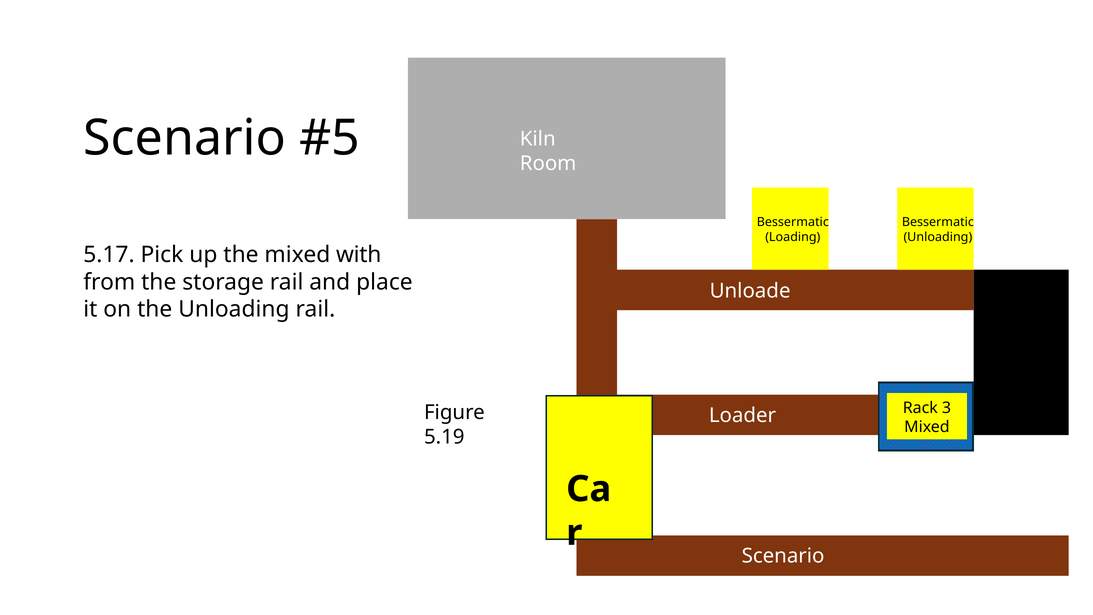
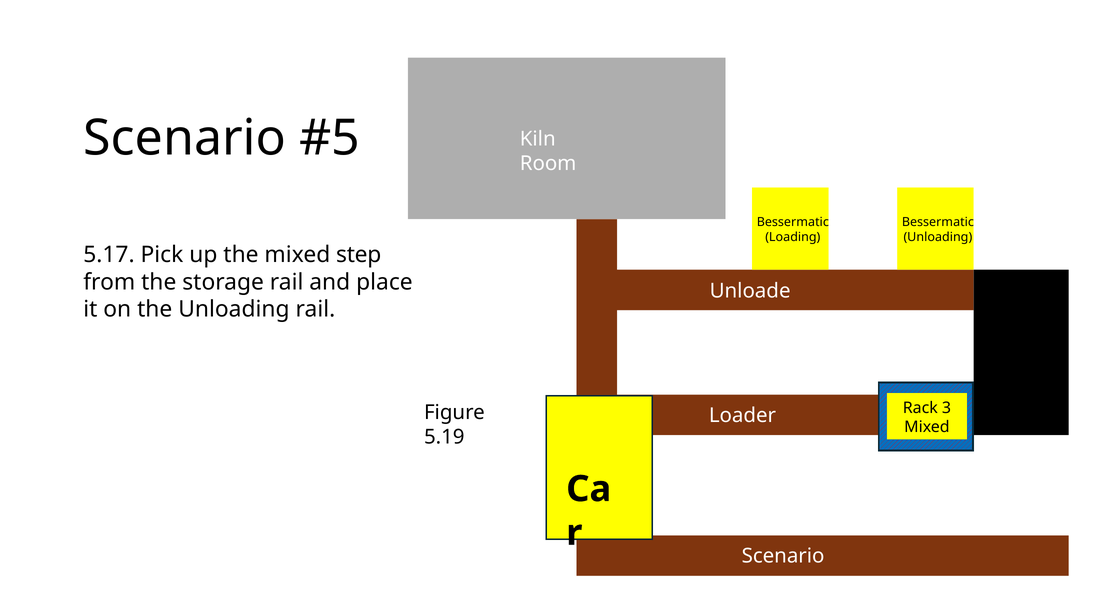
with: with -> step (359, 255)
